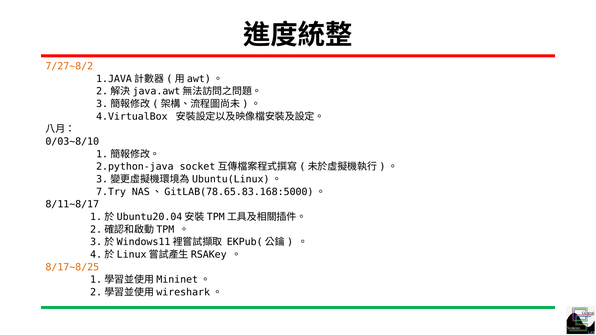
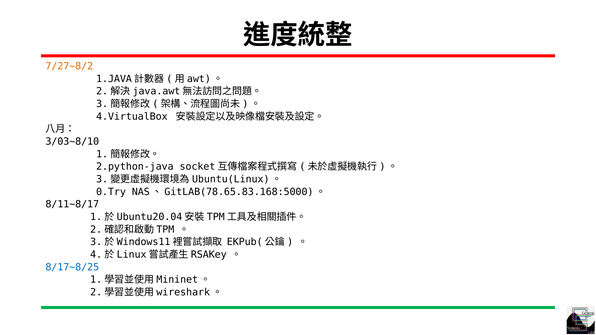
0/03~8/10: 0/03~8/10 -> 3/03~8/10 (72, 142)
7.Try: 7.Try -> 0.Try (111, 192)
8/17~8/25 colour: orange -> blue (72, 267)
